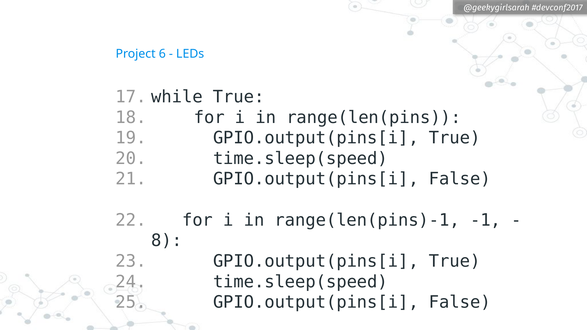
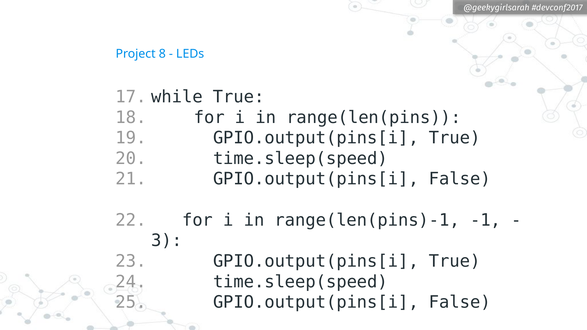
6: 6 -> 8 (162, 54)
8: 8 -> 3 (167, 241)
